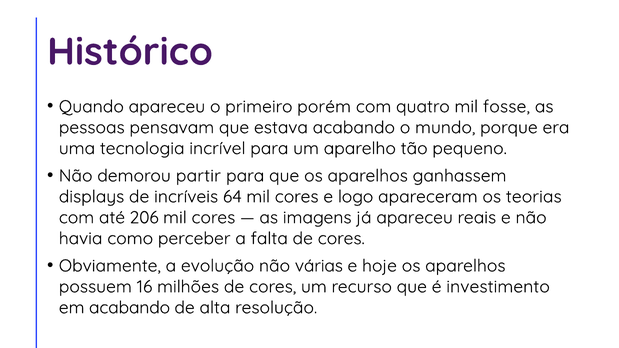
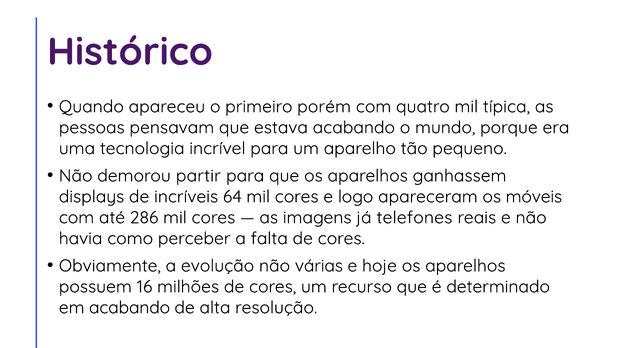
fosse: fosse -> típica (506, 107)
teorias: teorias -> móveis (534, 197)
206: 206 -> 286 (144, 218)
já apareceu: apareceu -> telefones (414, 218)
investimento: investimento -> determinado (498, 287)
